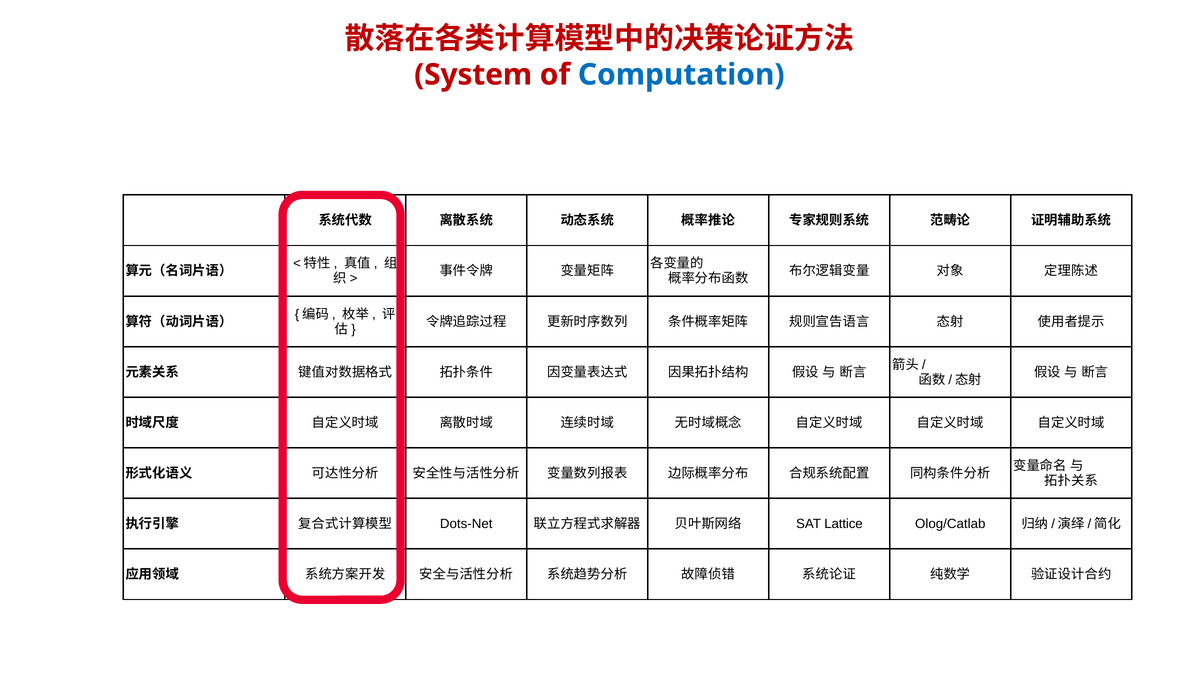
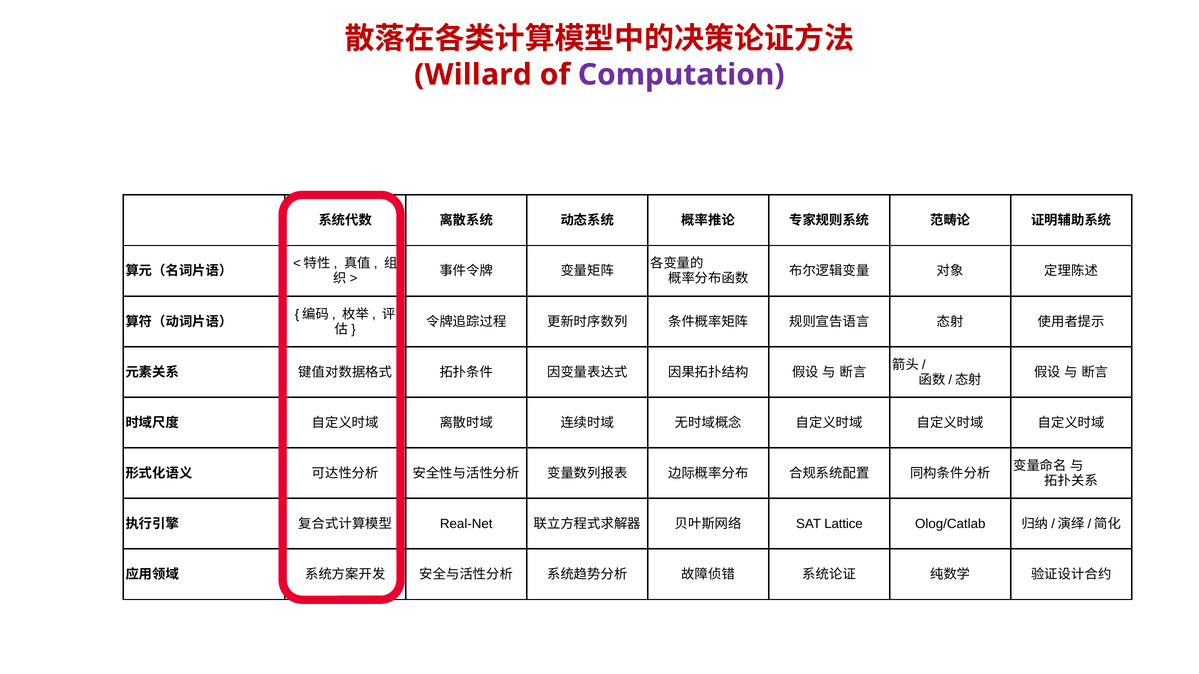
System: System -> Willard (473, 75)
Computation colour: blue -> purple (681, 75)
Dots-Net: Dots-Net -> Real-Net (466, 524)
